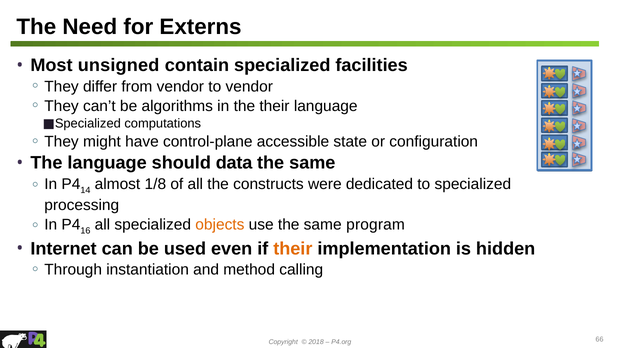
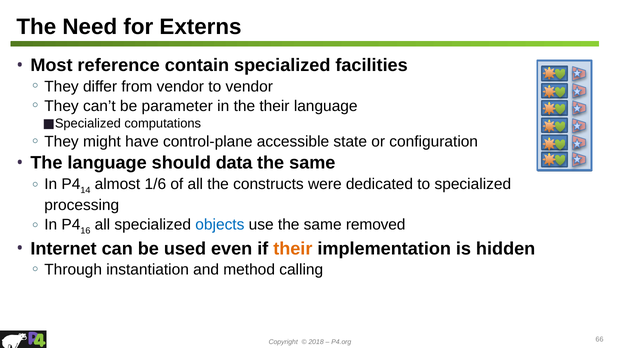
unsigned: unsigned -> reference (119, 66)
algorithms: algorithms -> parameter (177, 106)
1/8: 1/8 -> 1/6 (155, 184)
objects colour: orange -> blue (220, 225)
program: program -> removed (376, 225)
